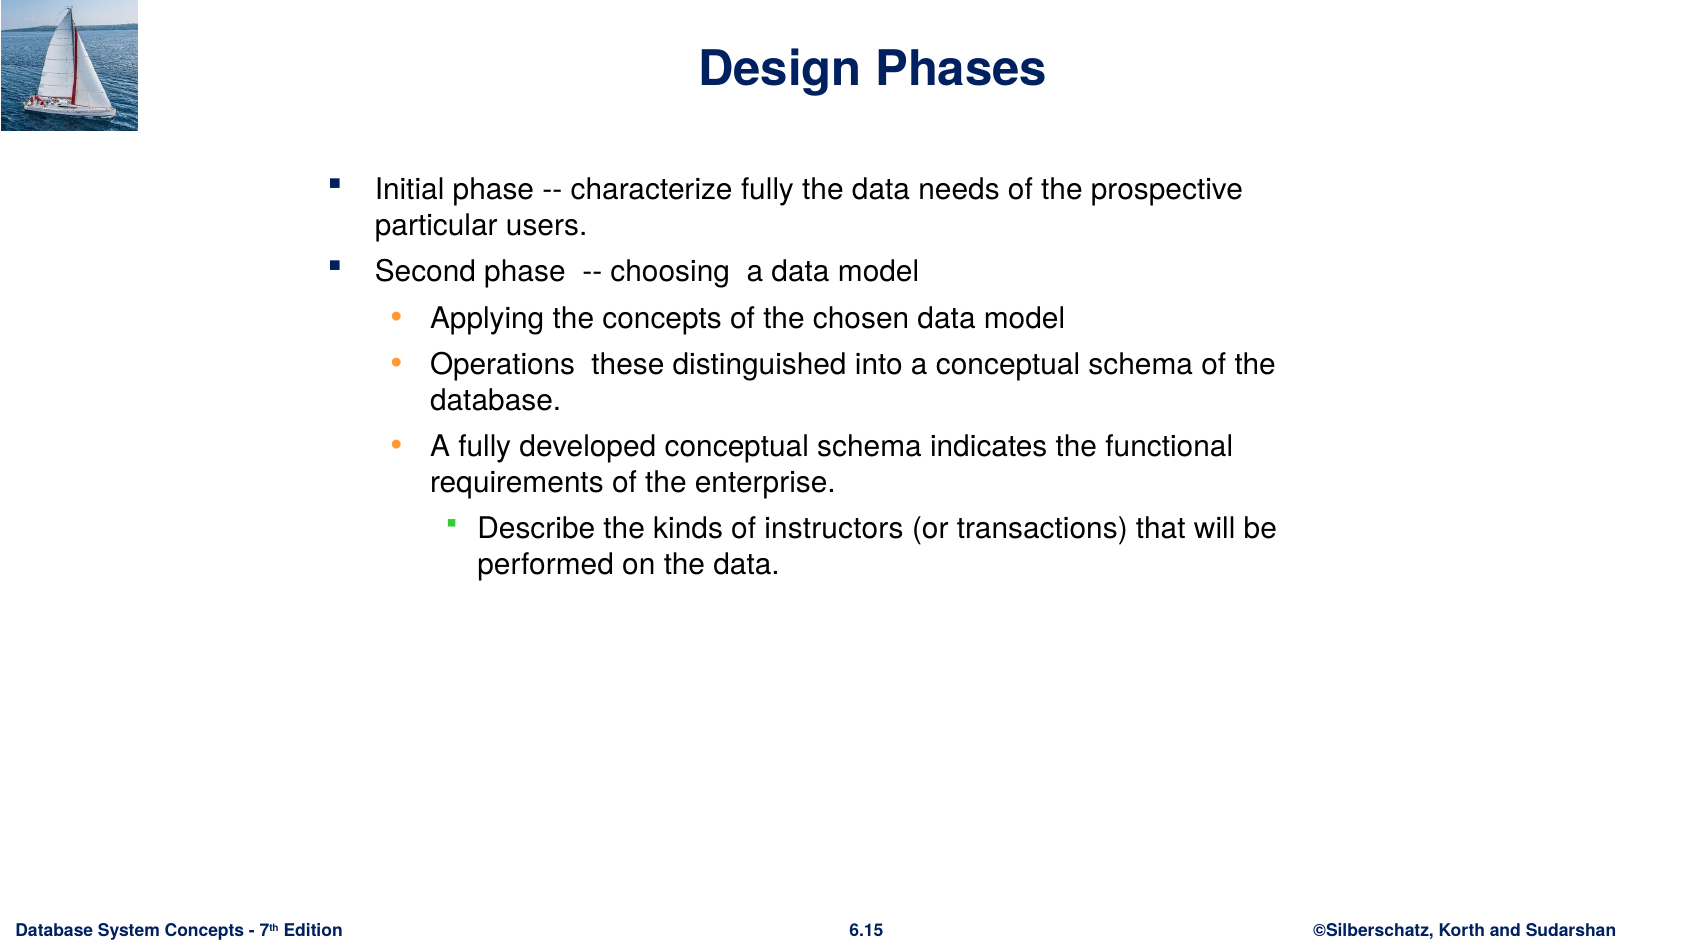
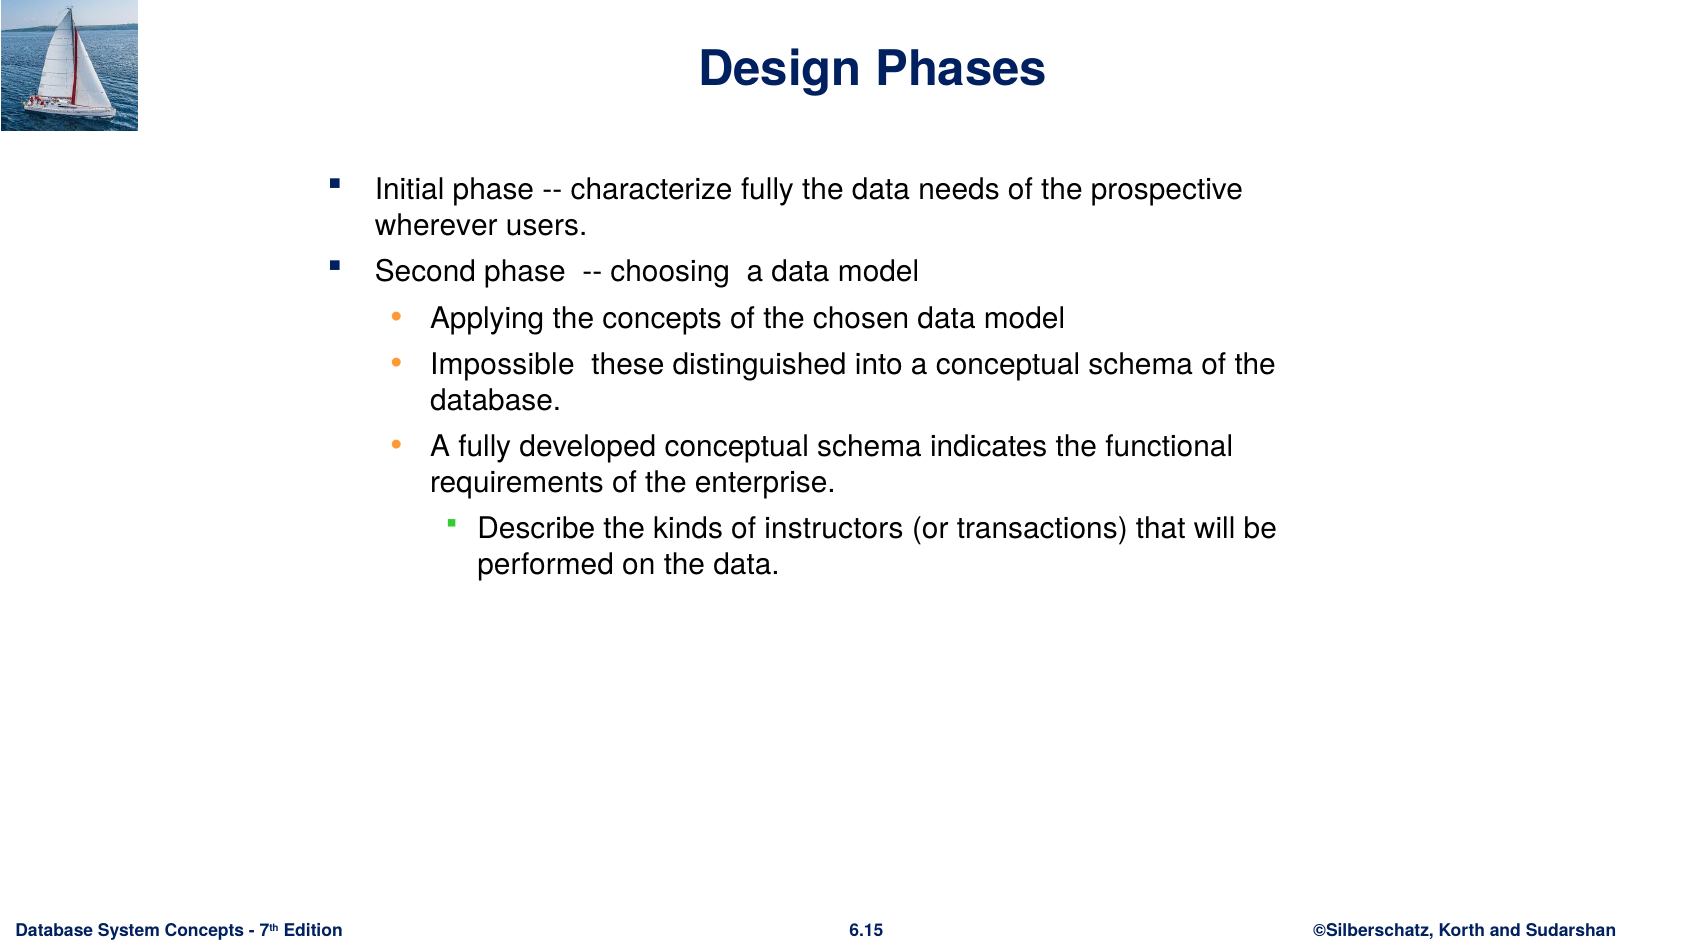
particular: particular -> wherever (436, 226)
Operations: Operations -> Impossible (502, 365)
